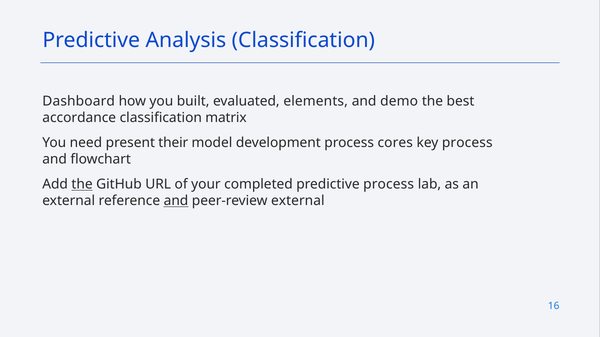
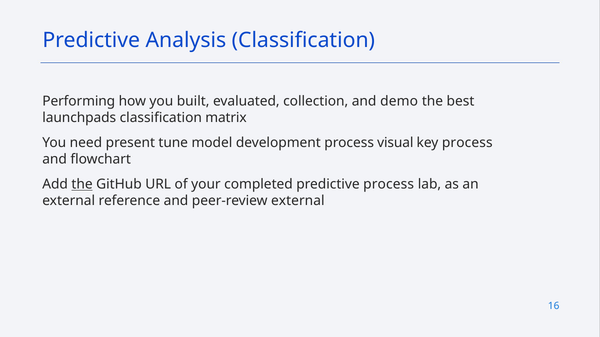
Dashboard: Dashboard -> Performing (79, 101)
elements: elements -> collection (316, 101)
accordance: accordance -> launchpads (79, 118)
their: their -> tune (173, 143)
cores: cores -> visual (395, 143)
and underline: present -> none (176, 201)
